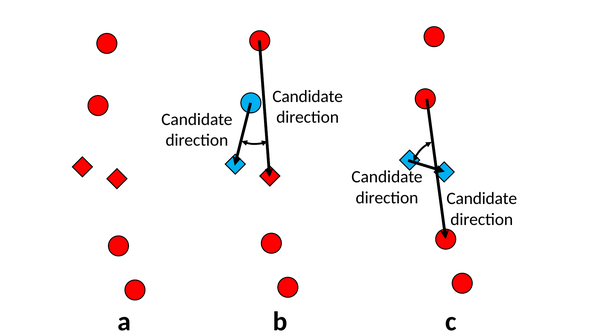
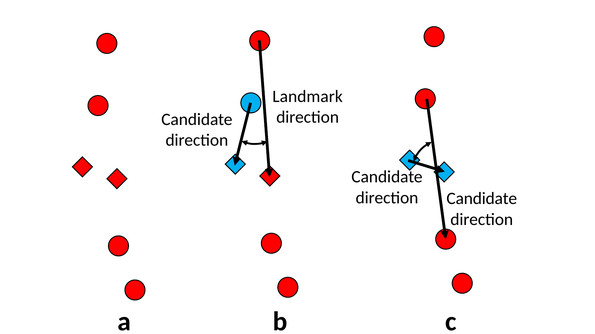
Candidate: Candidate -> Landmark (308, 97)
